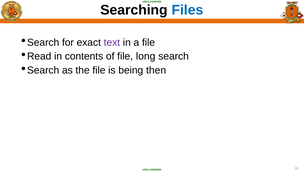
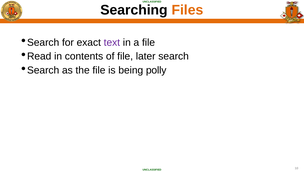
Files colour: blue -> orange (187, 10)
long: long -> later (146, 56)
then: then -> polly (156, 70)
